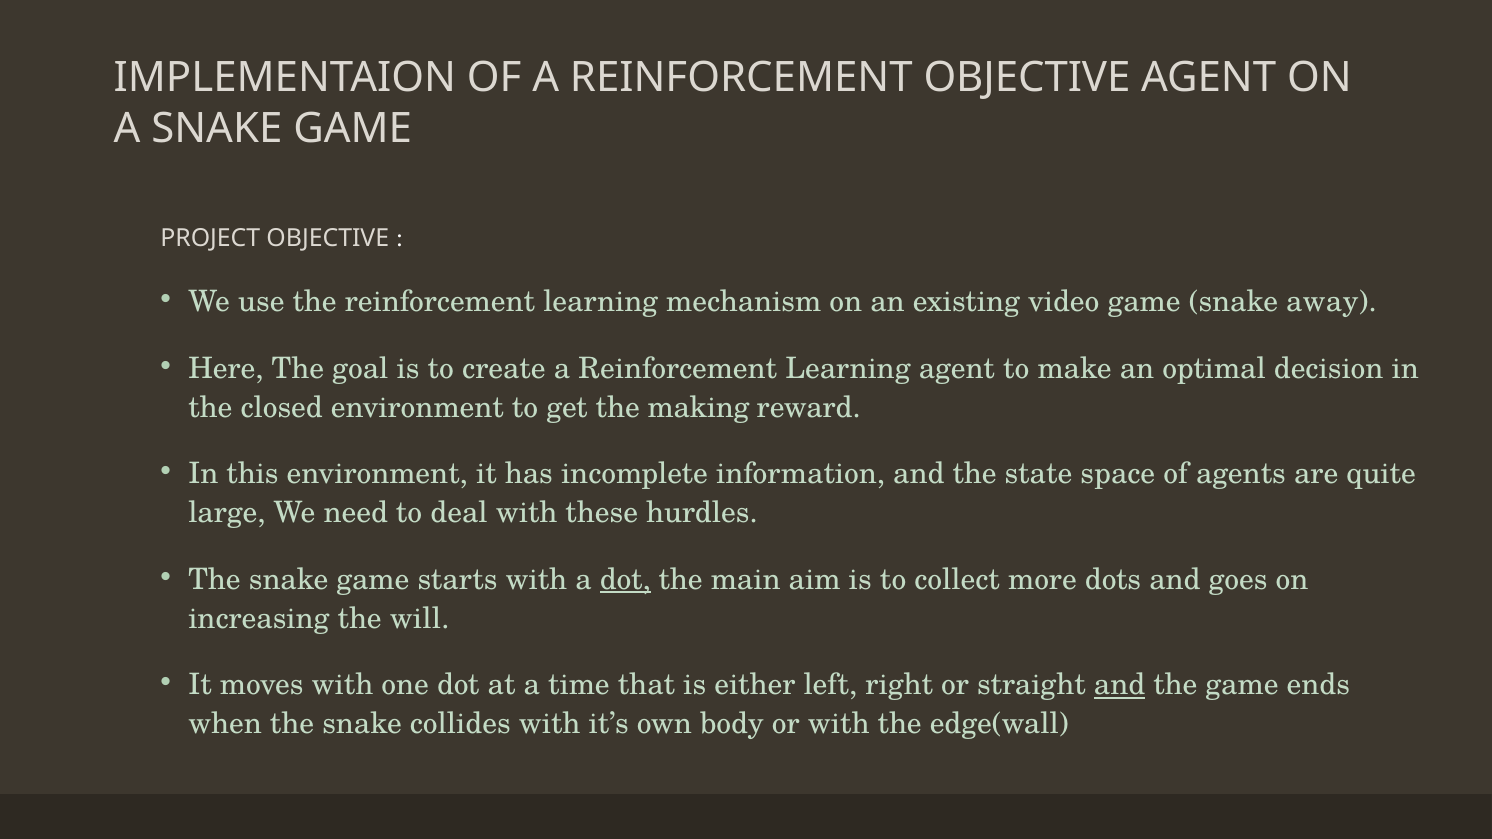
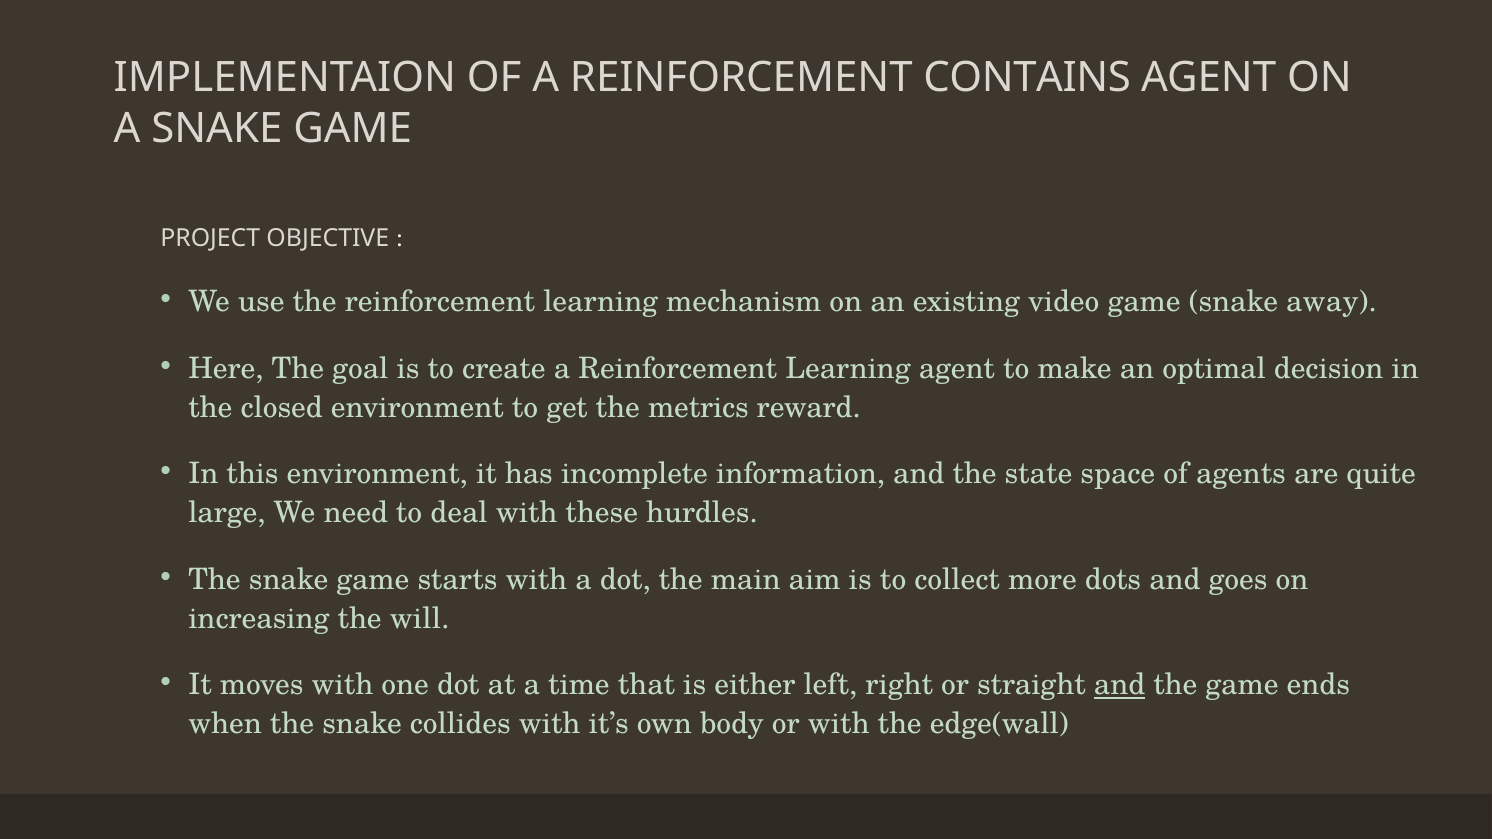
REINFORCEMENT OBJECTIVE: OBJECTIVE -> CONTAINS (1027, 78)
making: making -> metrics (698, 408)
dot underline: present -> none (625, 580)
